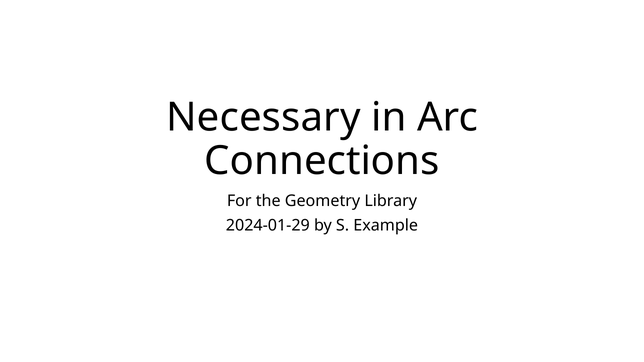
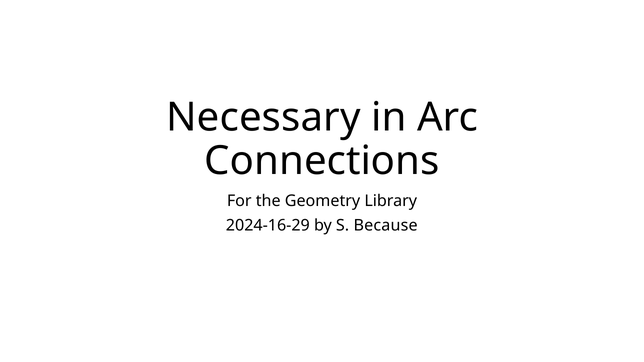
2024-01-29: 2024-01-29 -> 2024-16-29 (268, 225)
Example: Example -> Because (386, 225)
